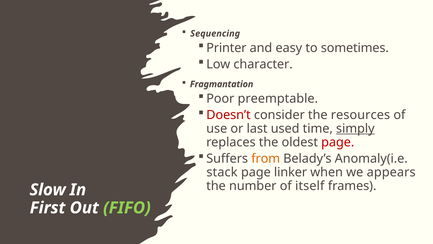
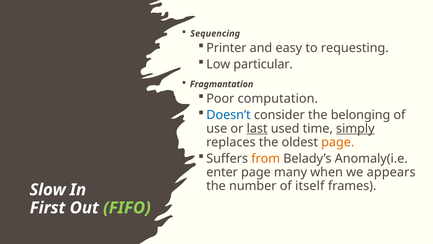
sometimes: sometimes -> requesting (355, 48)
character: character -> particular (263, 64)
preemptable: preemptable -> computation (278, 98)
Doesn’t colour: red -> blue (229, 115)
resources: resources -> belonging (361, 115)
last underline: none -> present (257, 128)
page colour: red -> orange (338, 142)
stack: stack -> enter (222, 172)
linker: linker -> many (291, 172)
